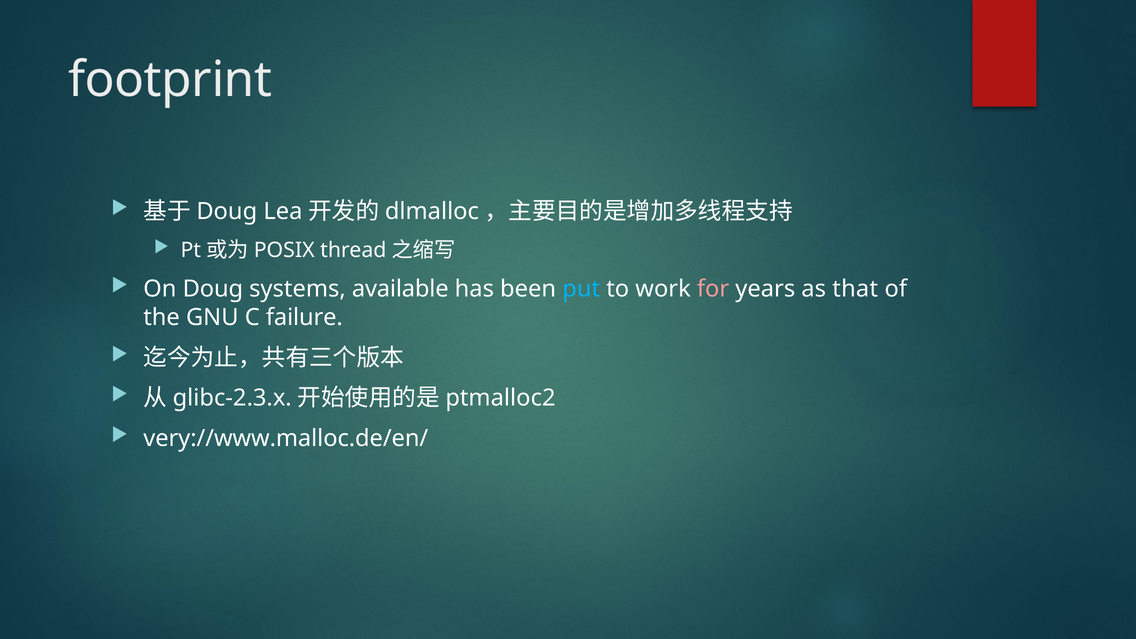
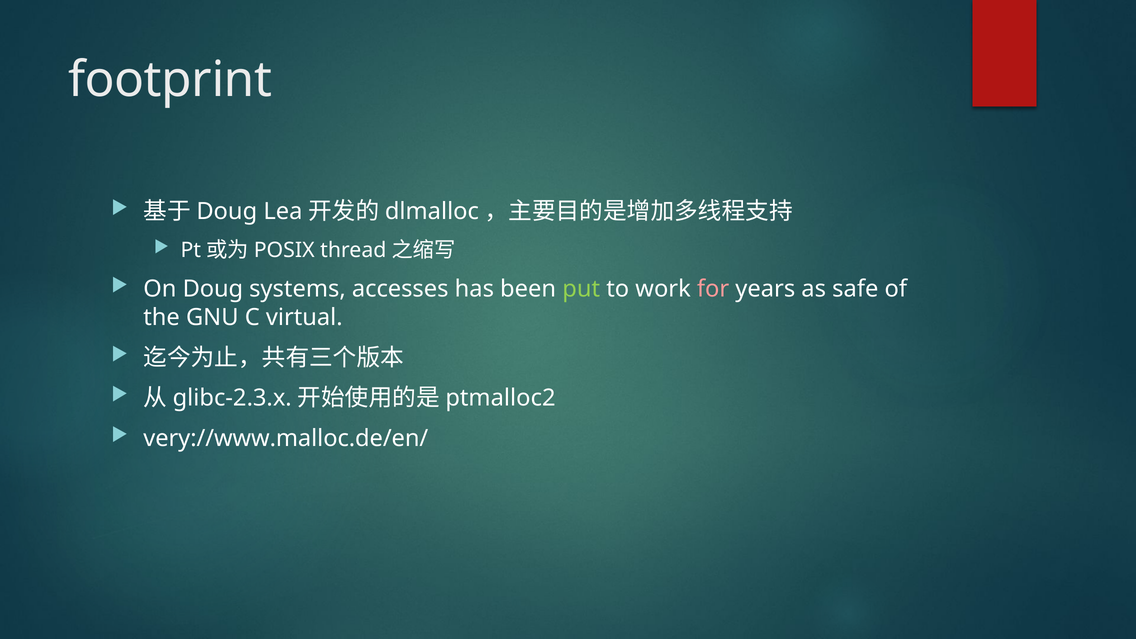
available: available -> accesses (400, 289)
put colour: light blue -> light green (581, 289)
that: that -> safe (855, 289)
failure: failure -> virtual (304, 317)
